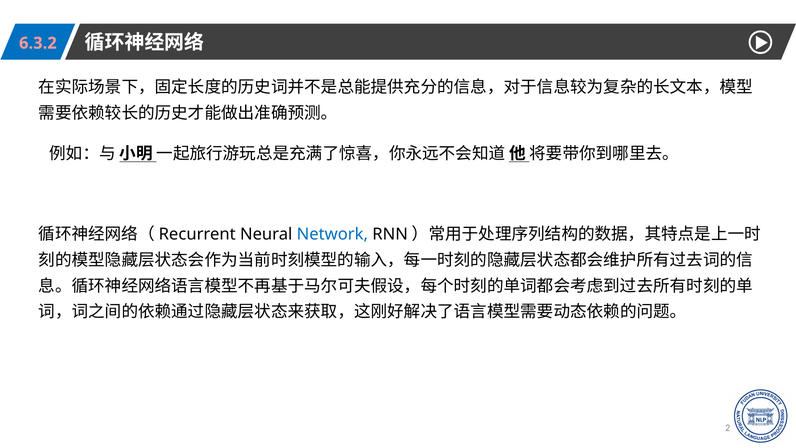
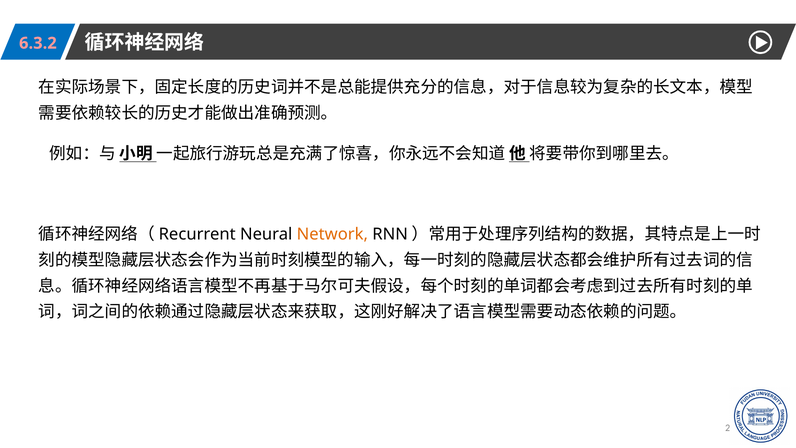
Network colour: blue -> orange (332, 234)
